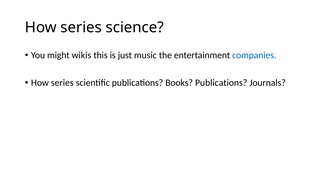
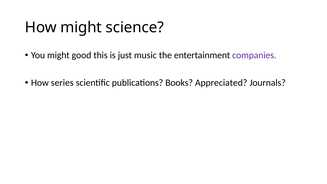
series: series -> might (81, 27)
wikis: wikis -> good (81, 55)
companies colour: blue -> purple (254, 55)
Books Publications: Publications -> Appreciated (221, 83)
